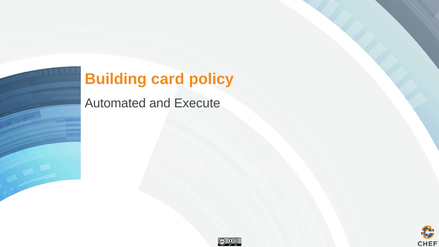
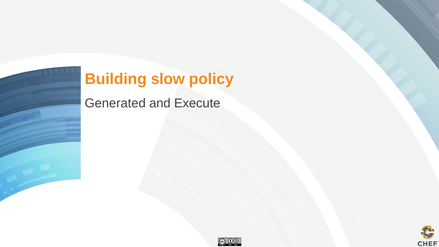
card: card -> slow (168, 79)
Automated: Automated -> Generated (115, 103)
